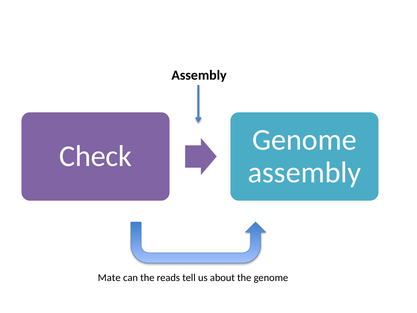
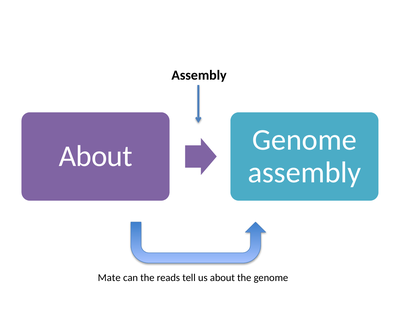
Check: Check -> About (96, 156)
